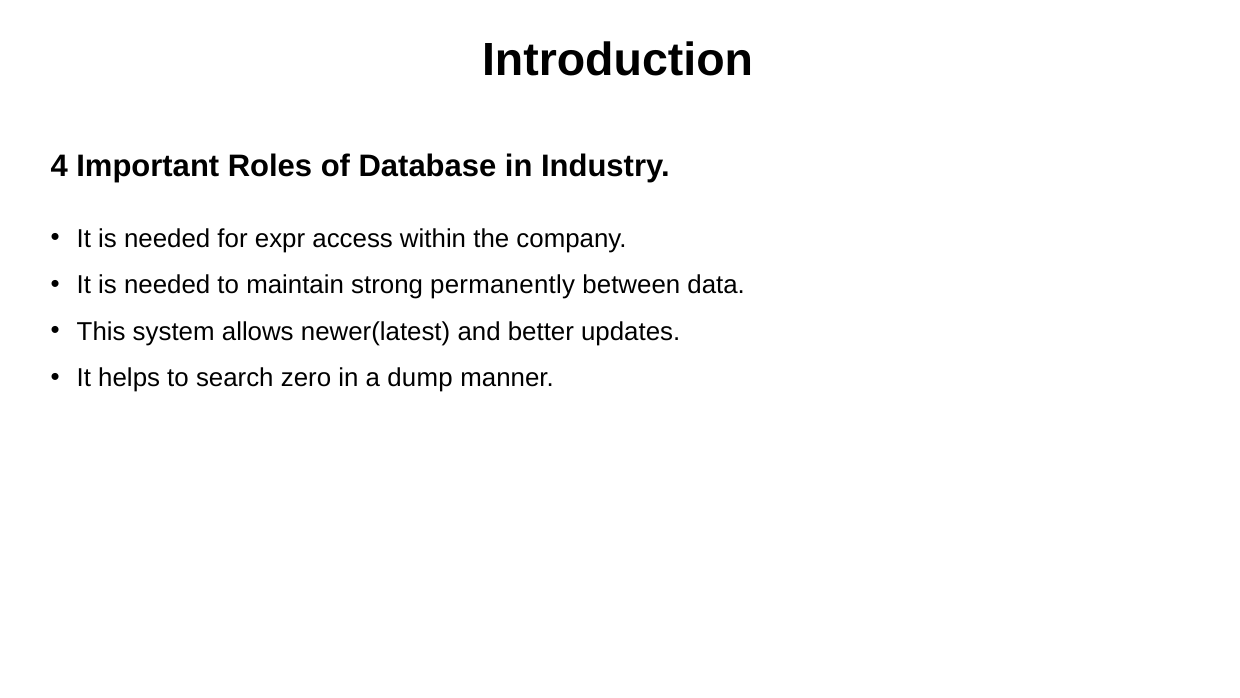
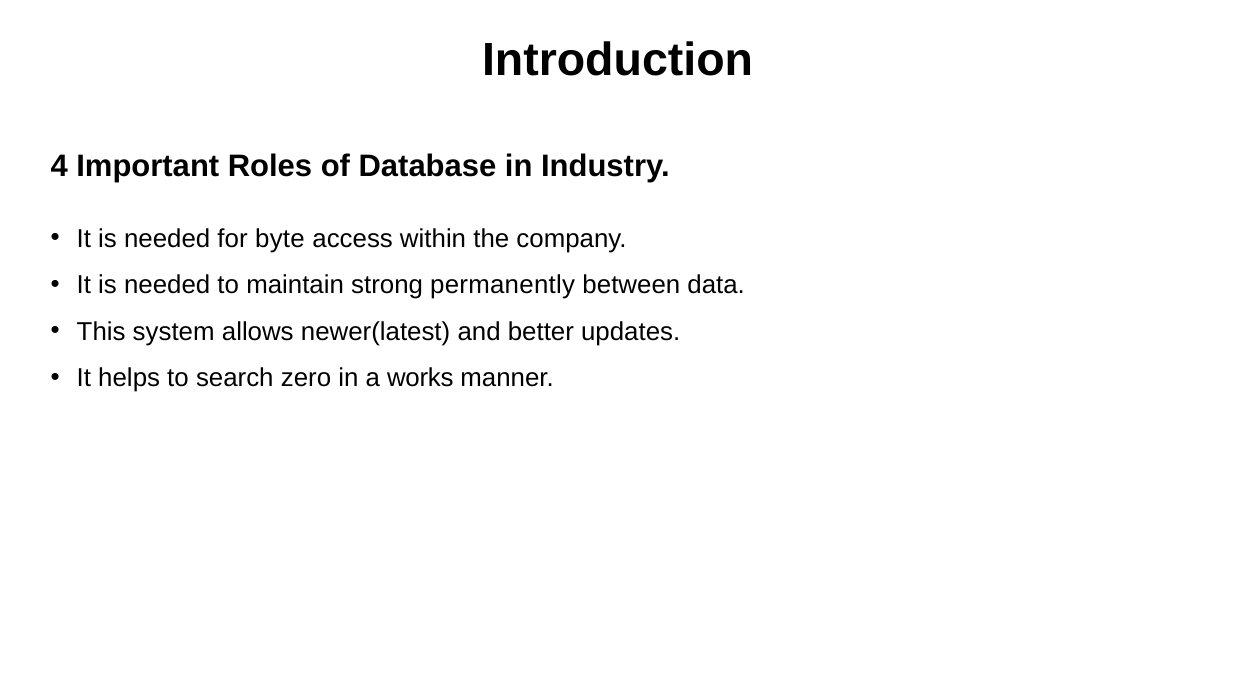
expr: expr -> byte (280, 238)
dump: dump -> works (420, 378)
